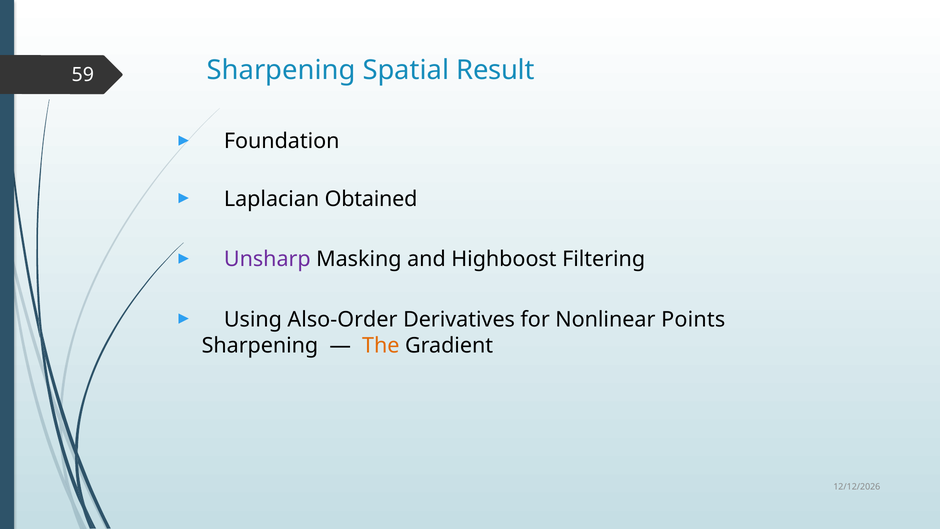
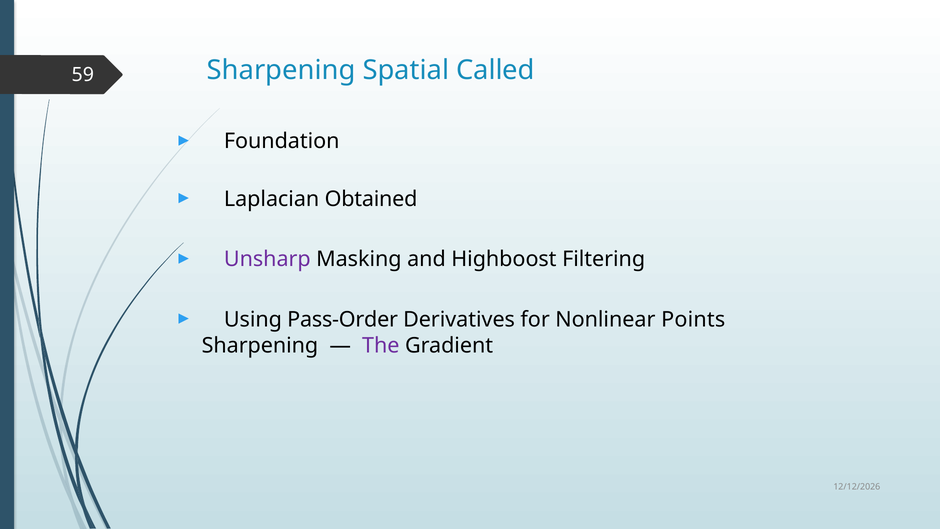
Result: Result -> Called (495, 70)
Also-Order: Also-Order -> Pass-Order (343, 319)
The colour: orange -> purple (381, 345)
